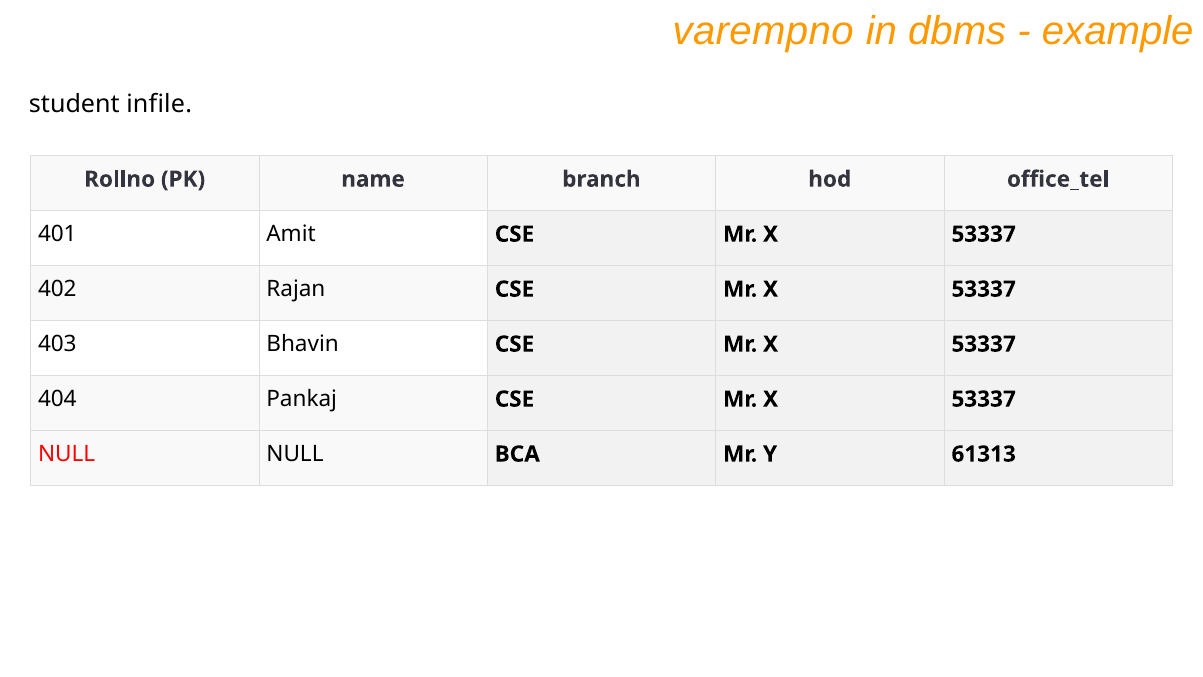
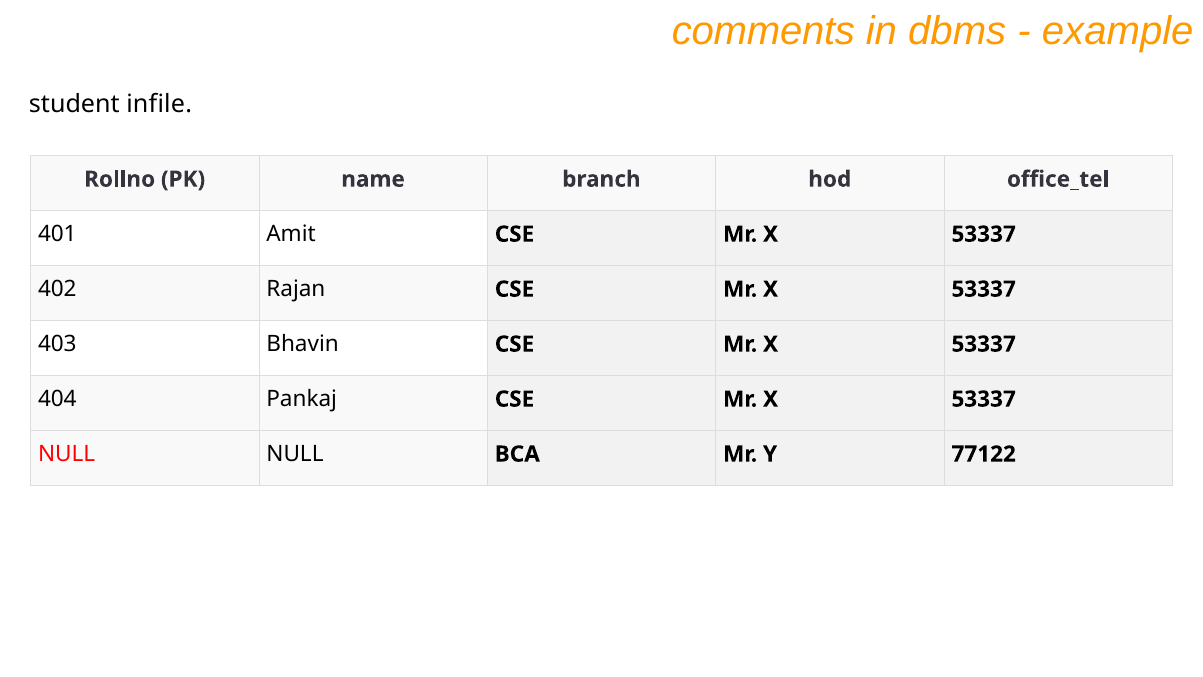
varempno: varempno -> comments (763, 31)
61313: 61313 -> 77122 (984, 454)
